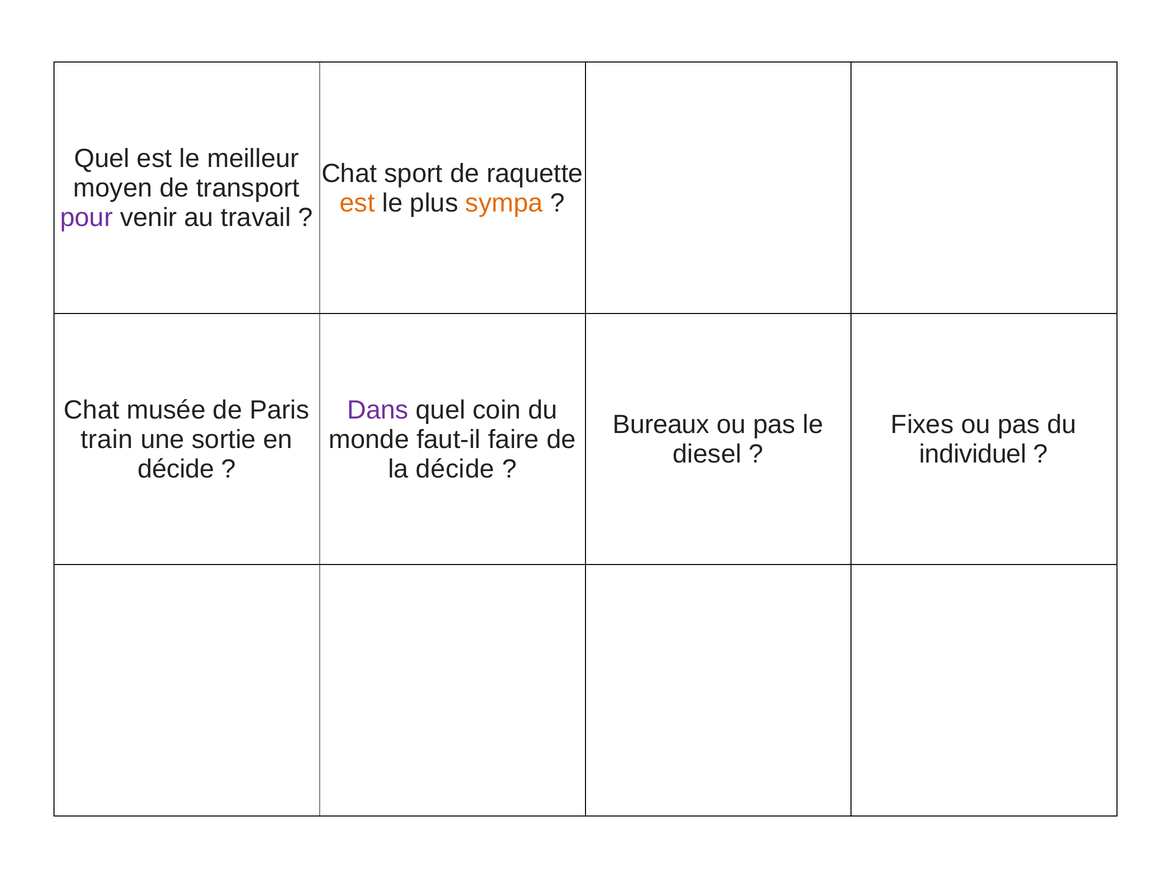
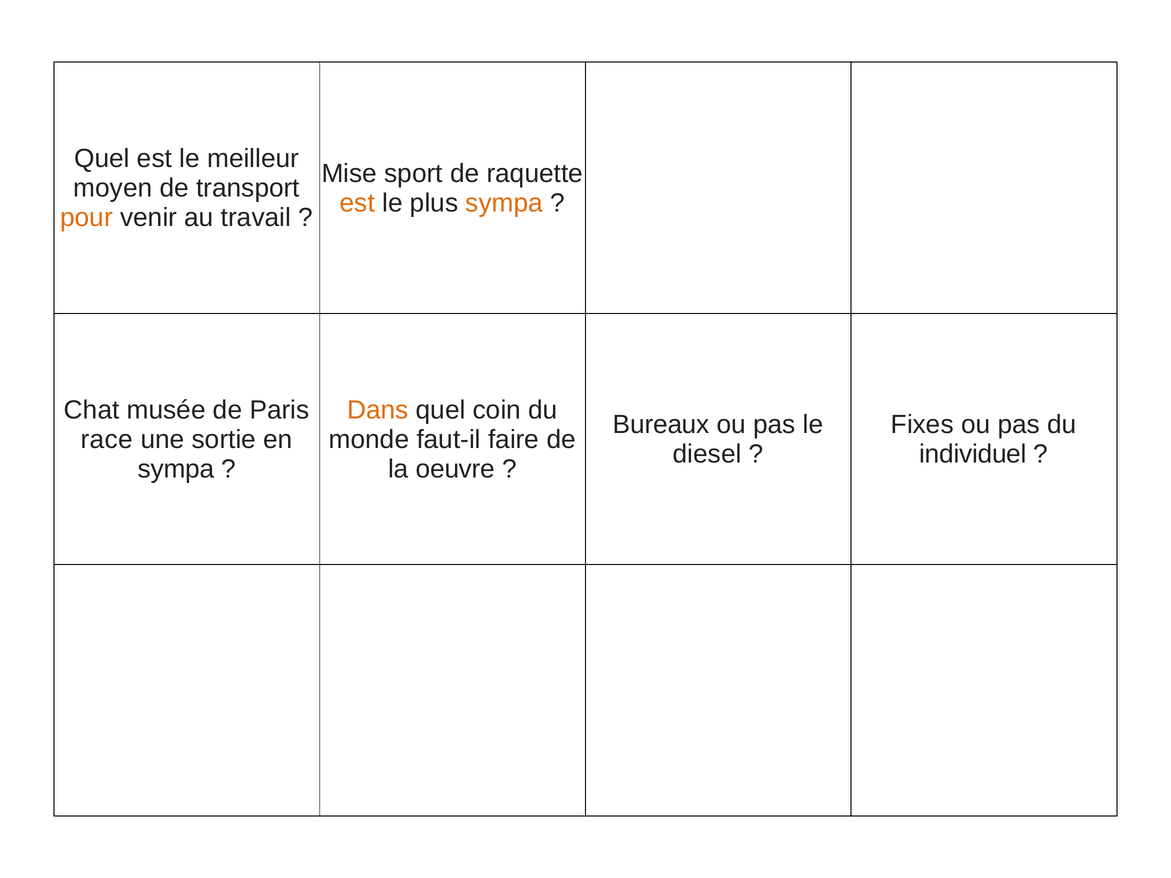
Chat: Chat -> Mise (349, 173)
pour colour: purple -> orange (87, 218)
Dans colour: purple -> orange (378, 410)
train: train -> race (107, 440)
décide: décide -> sympa (176, 469)
la décide: décide -> oeuvre (455, 469)
